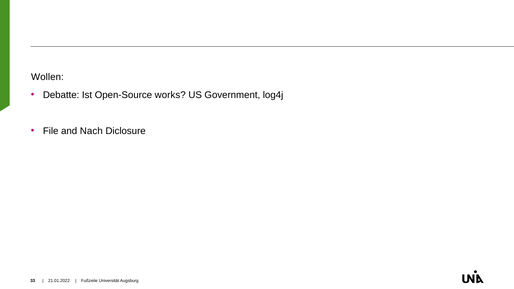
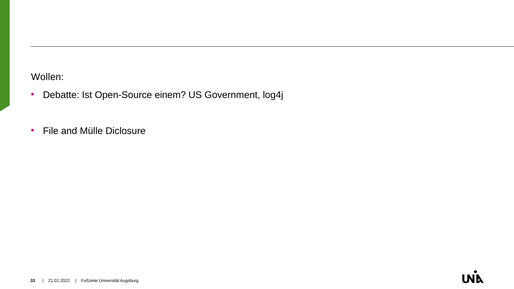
works: works -> einem (170, 95)
Nach: Nach -> Mülle (91, 131)
